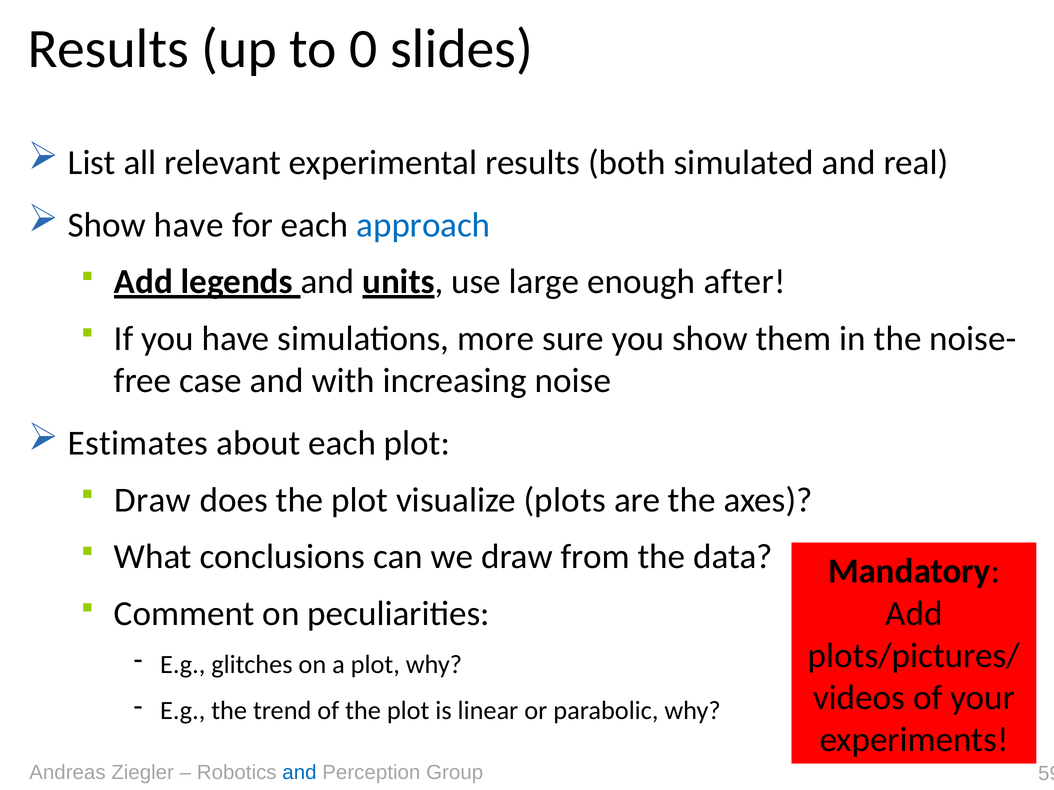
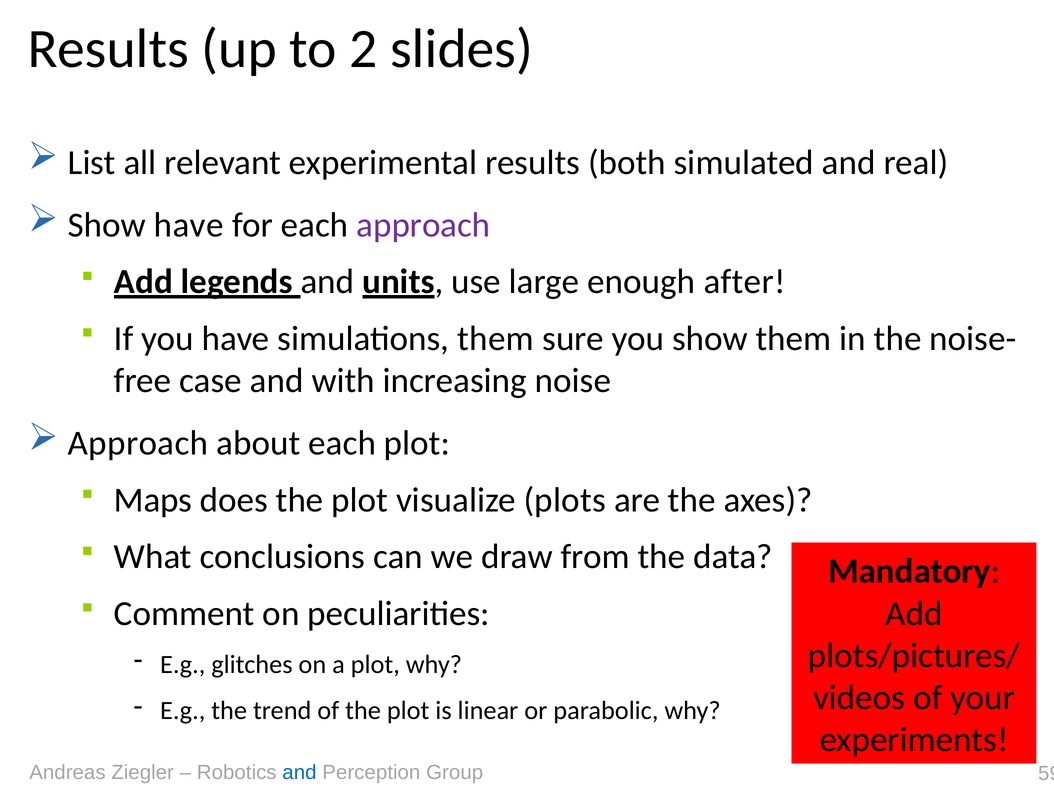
0: 0 -> 2 (363, 49)
approach colour: blue -> purple (423, 225)
simulations more: more -> them (496, 339)
Estimates: Estimates -> Approach (138, 444)
Draw: Draw -> Maps (153, 500)
